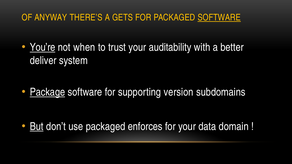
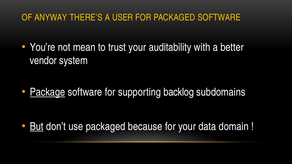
GETS: GETS -> USER (123, 18)
SOFTWARE underline: present -> none (219, 18)
You’re underline: present -> none (43, 47)
when: when -> mean (84, 47)
deliver: deliver -> vendor (43, 61)
version: version -> backlog (179, 92)
enforces: enforces -> because (145, 127)
